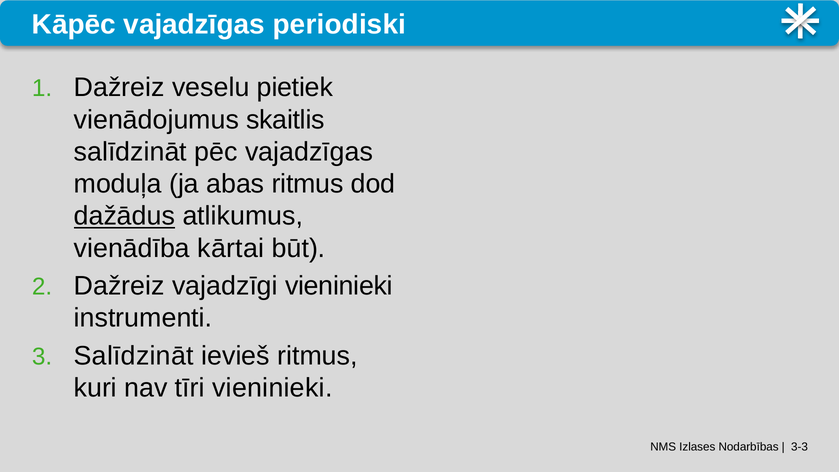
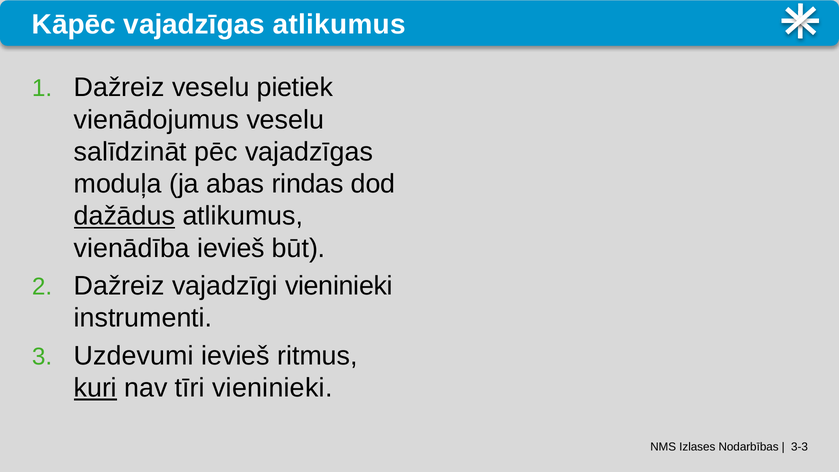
vajadzīgas periodiski: periodiski -> atlikumus (339, 24)
vienādojumus skaitlis: skaitlis -> veselu (285, 120)
abas ritmus: ritmus -> rindas (308, 184)
vienādība kārtai: kārtai -> ievieš (231, 248)
Salīdzināt: Salīdzināt -> Uzdevumi (134, 356)
kuri underline: none -> present (95, 388)
